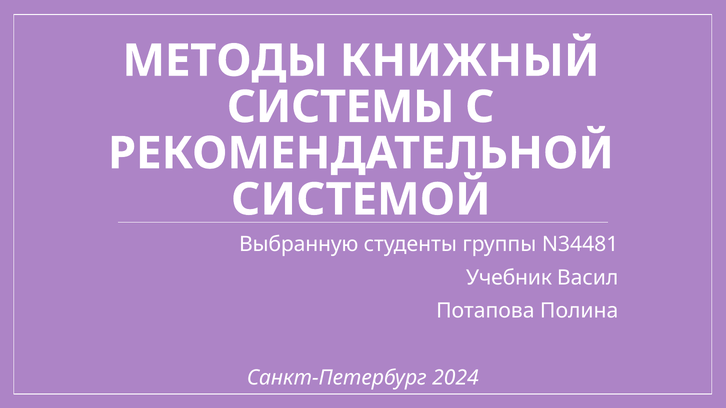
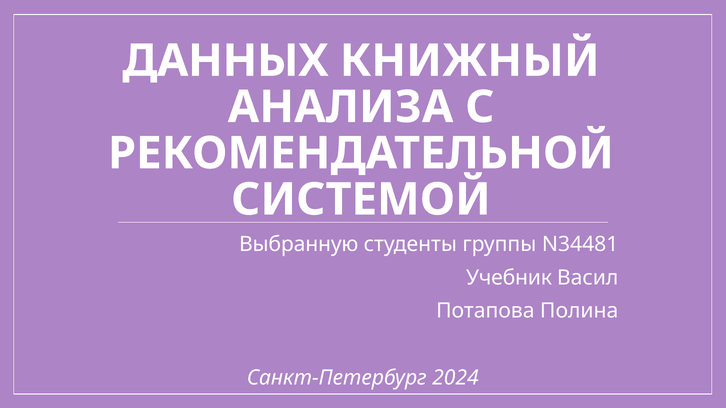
МЕТОДЫ: МЕТОДЫ -> ДАННЫХ (225, 61)
СИСТЕМЫ: СИСТЕМЫ -> АНАЛИЗА (341, 107)
